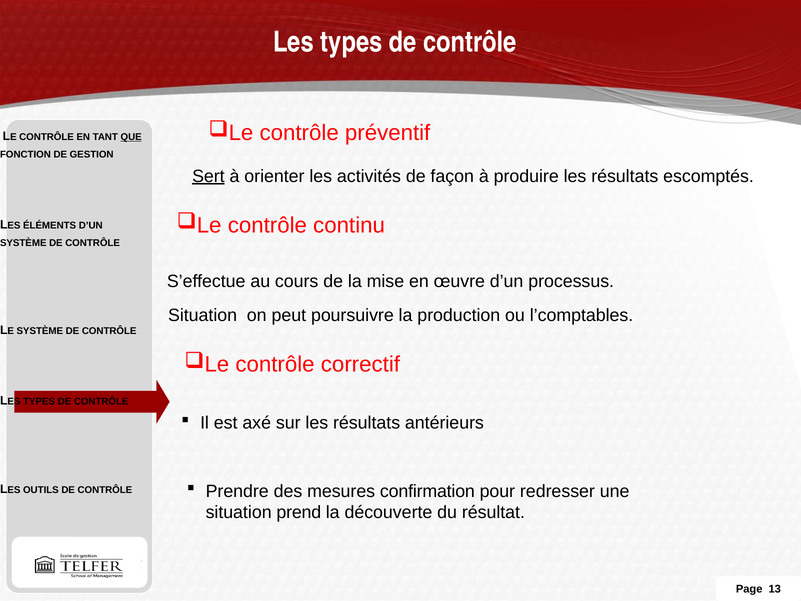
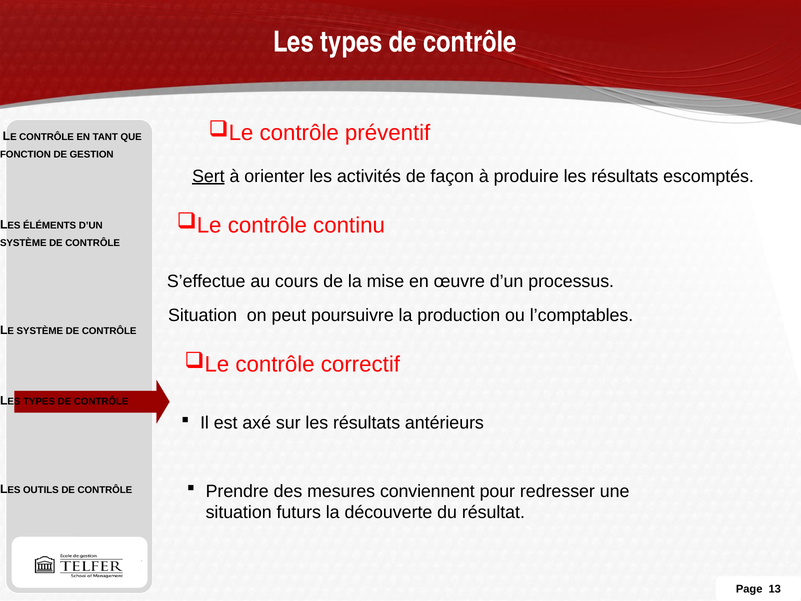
QUE underline: present -> none (131, 137)
confirmation: confirmation -> conviennent (427, 491)
prend: prend -> futurs (299, 512)
